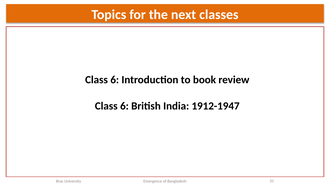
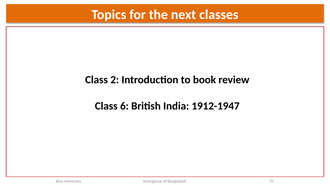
6: 6 -> 2 (115, 80)
